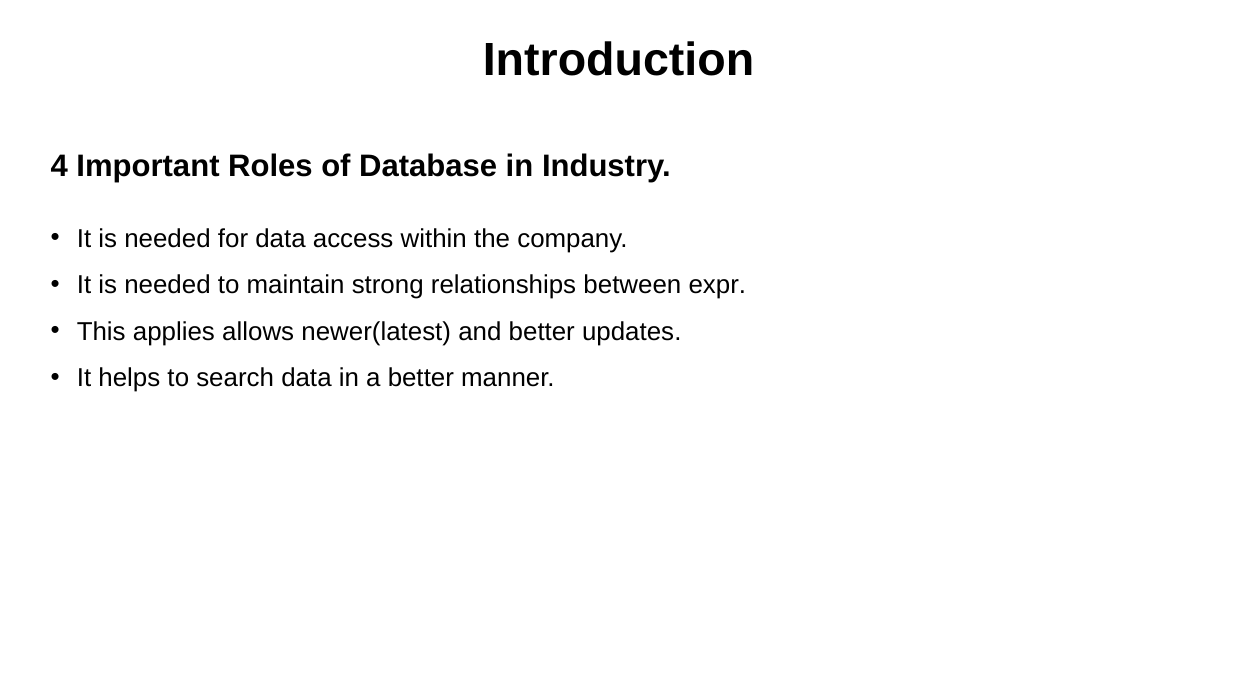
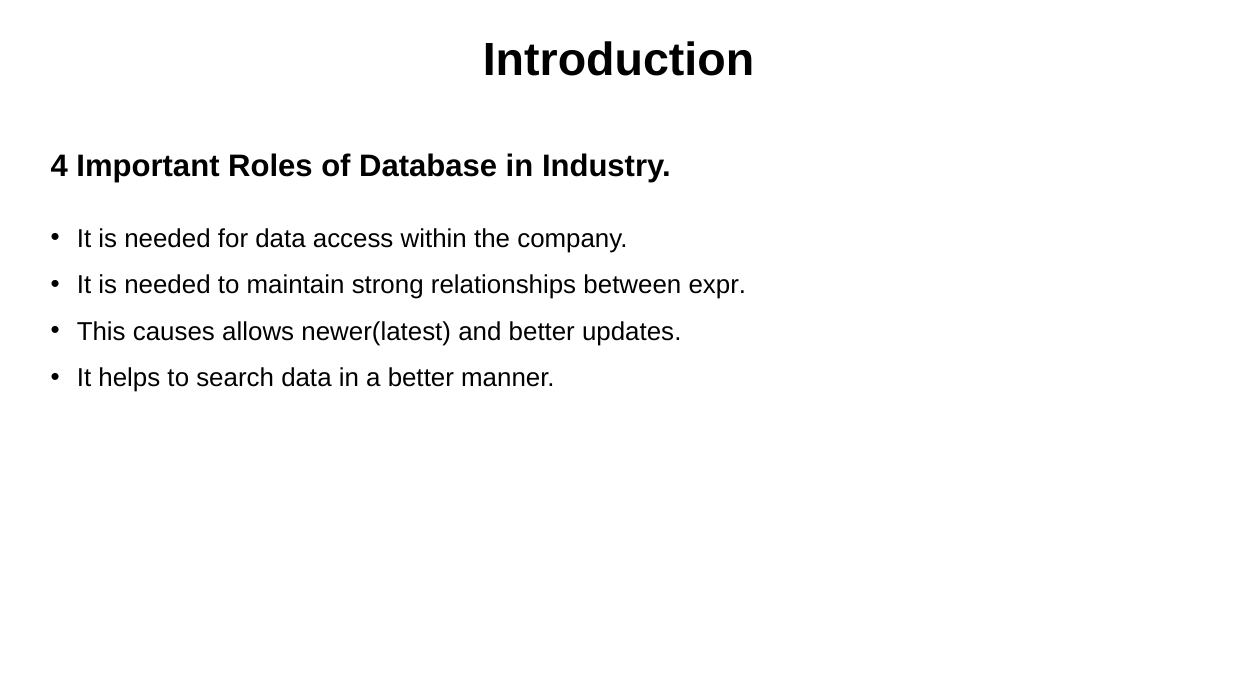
applies: applies -> causes (174, 332)
